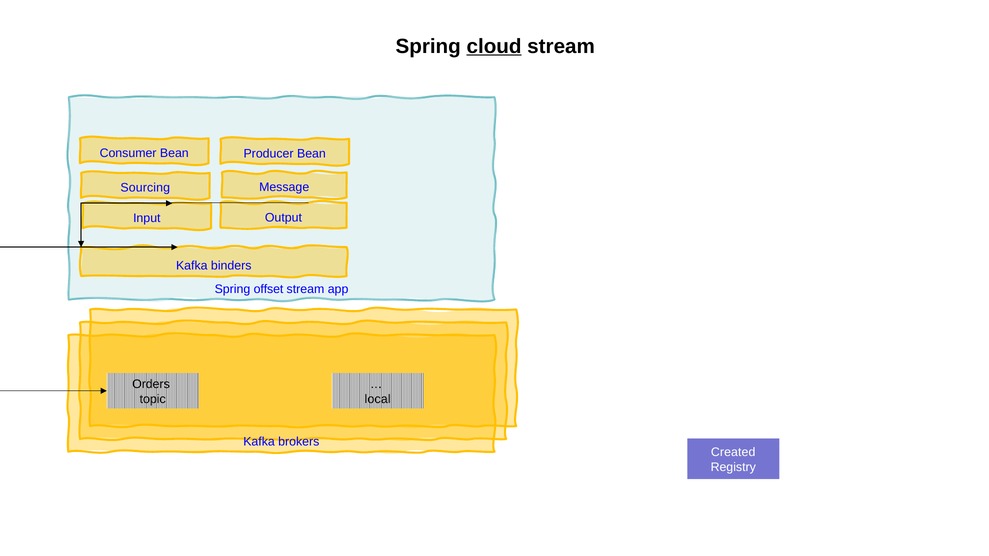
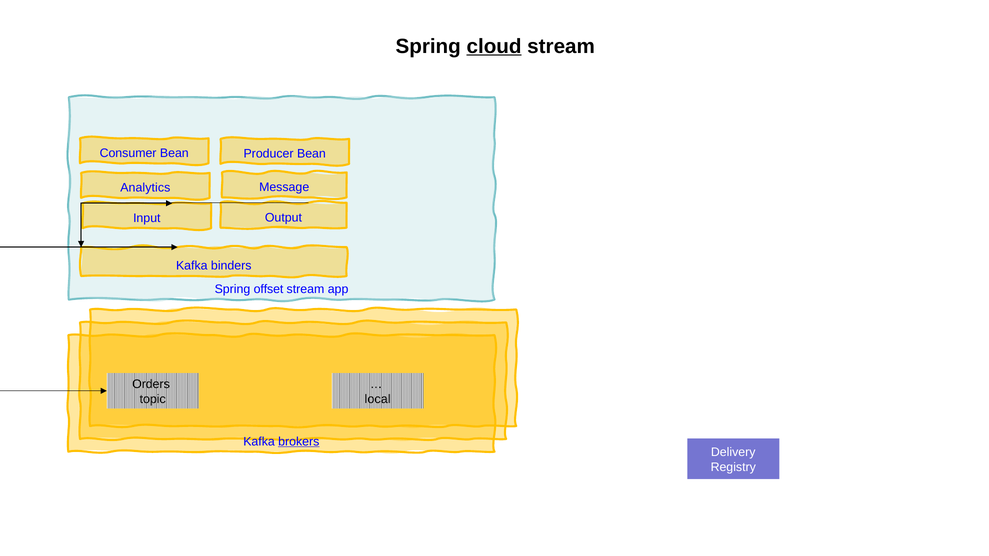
Sourcing: Sourcing -> Analytics (145, 188)
brokers underline: none -> present (299, 442)
Created: Created -> Delivery (733, 452)
